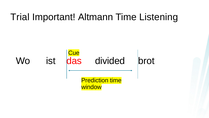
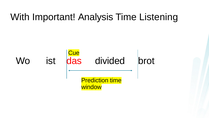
Trial: Trial -> With (20, 17)
Altmann: Altmann -> Analysis (96, 17)
